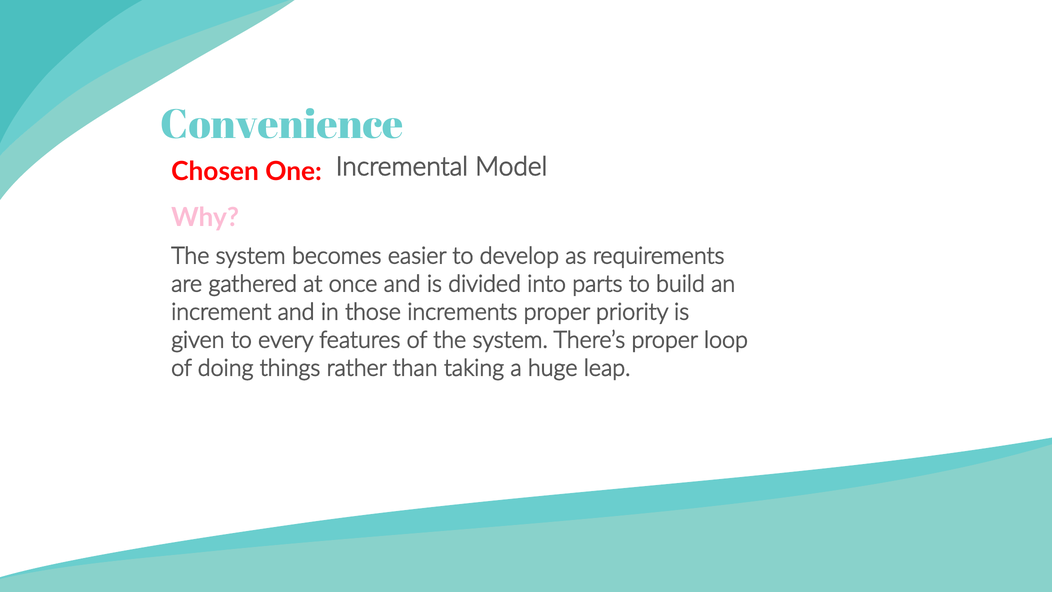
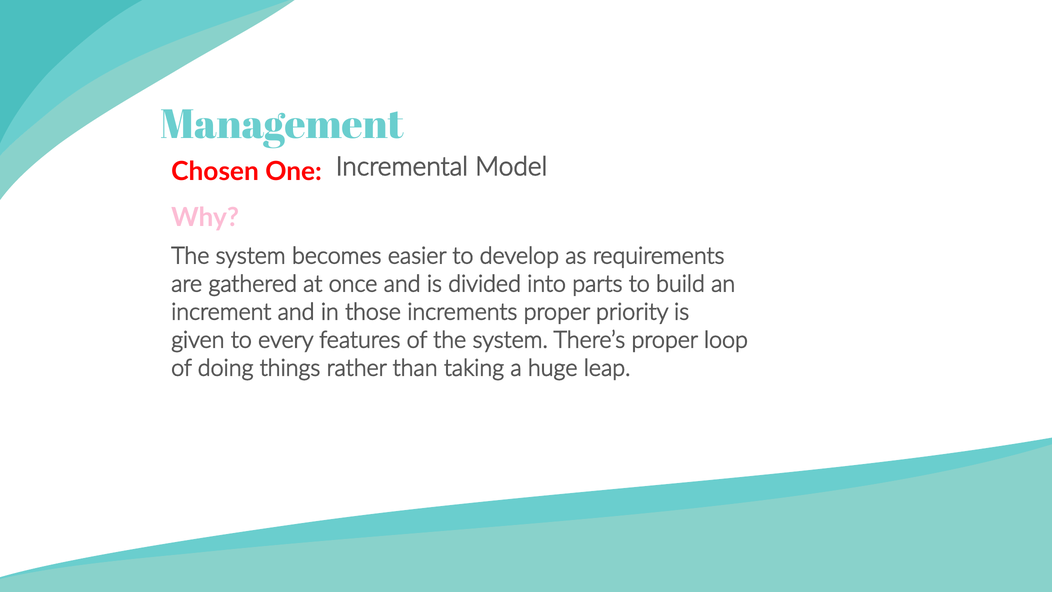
Convenience: Convenience -> Management (282, 125)
